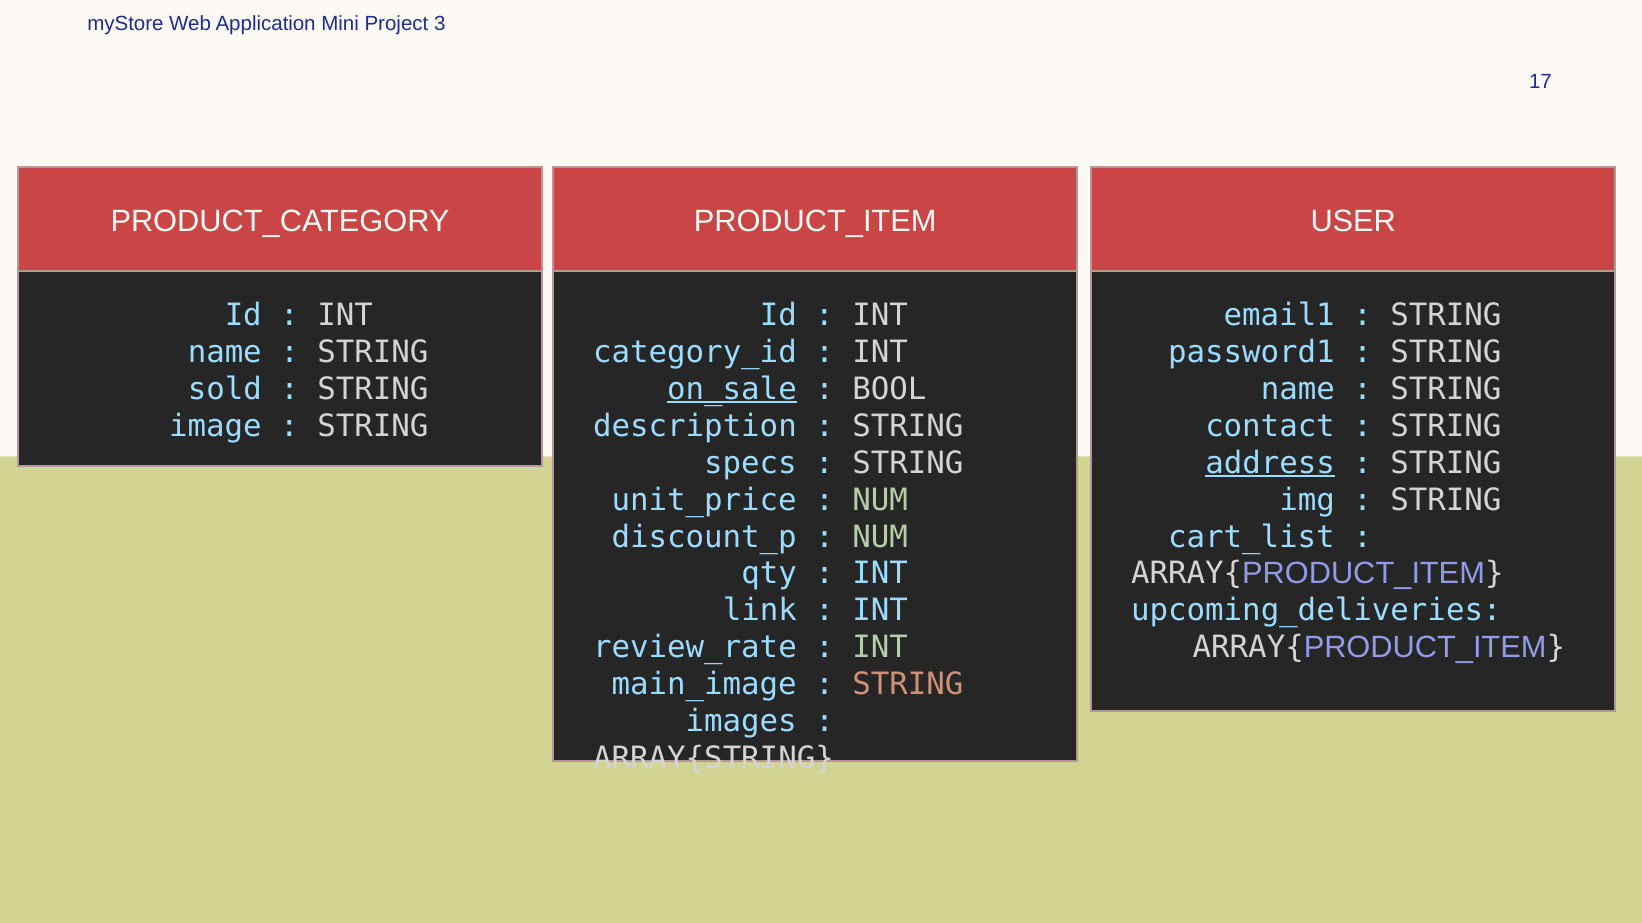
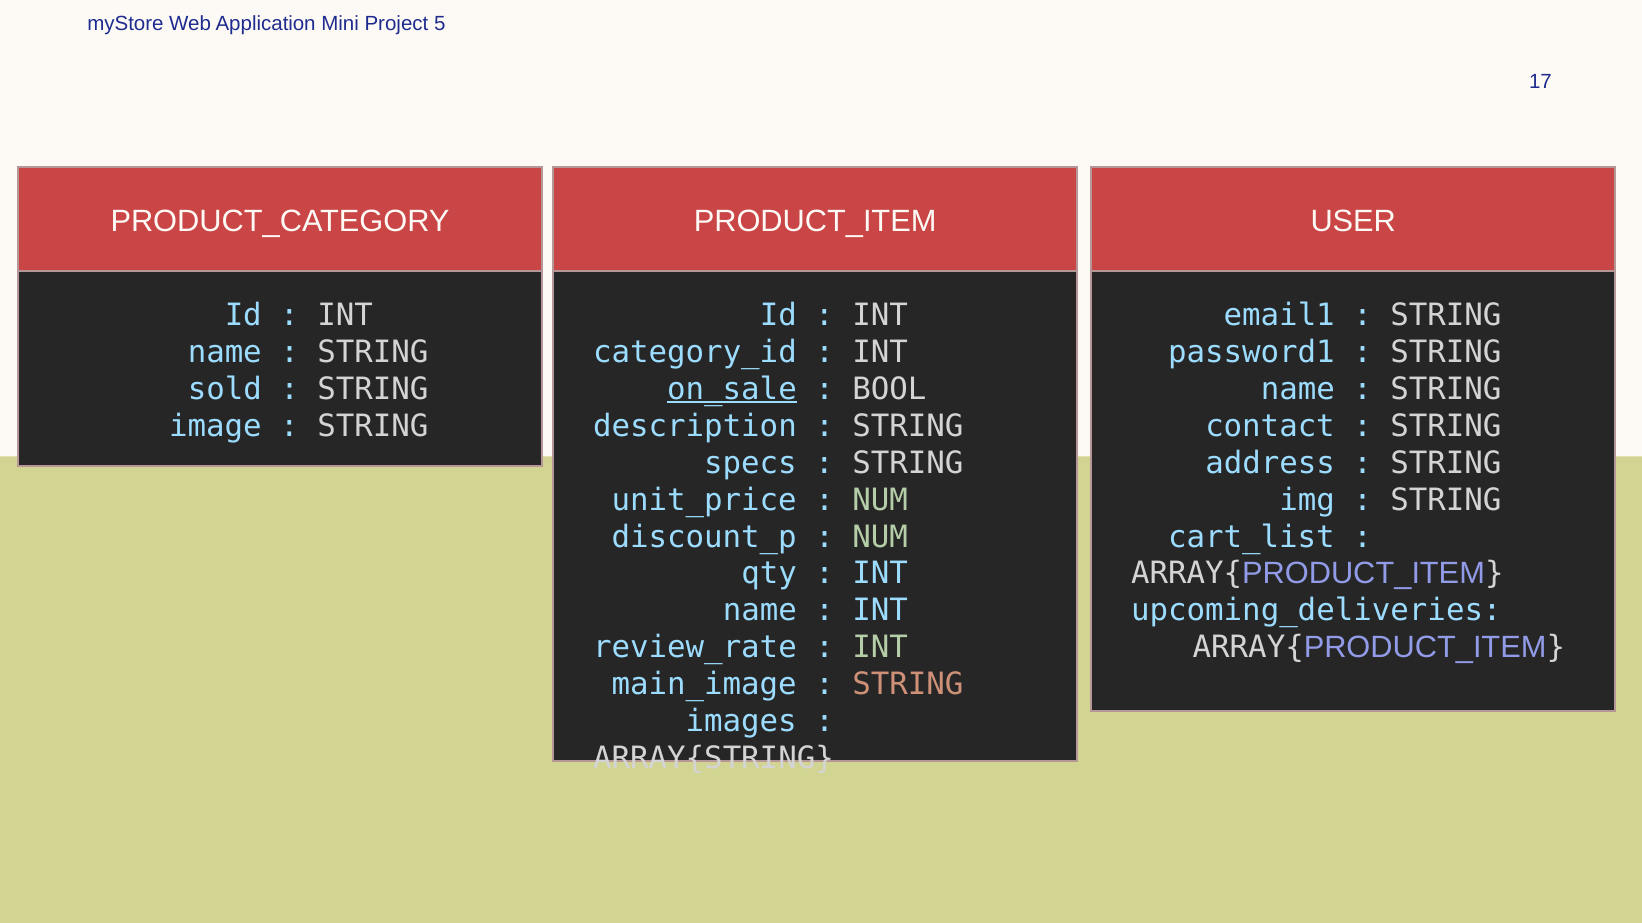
3: 3 -> 5 (440, 24)
address underline: present -> none (1270, 463)
link: link -> name (760, 611)
